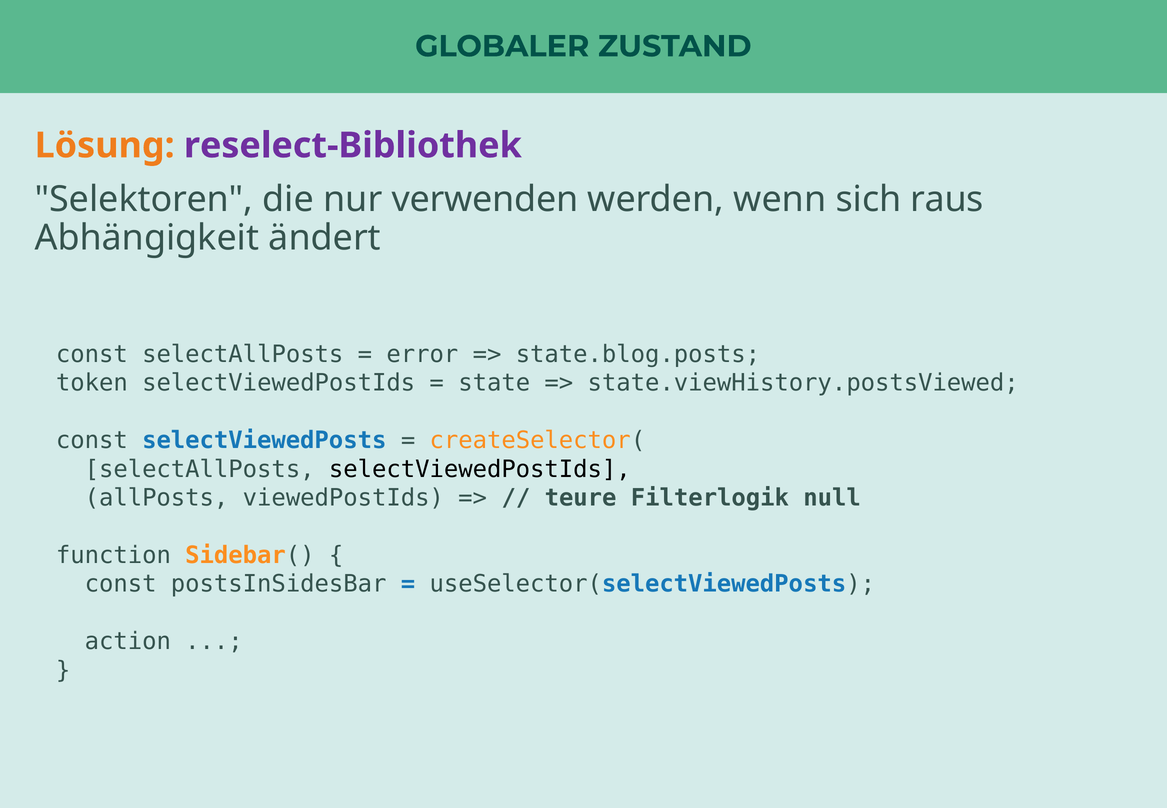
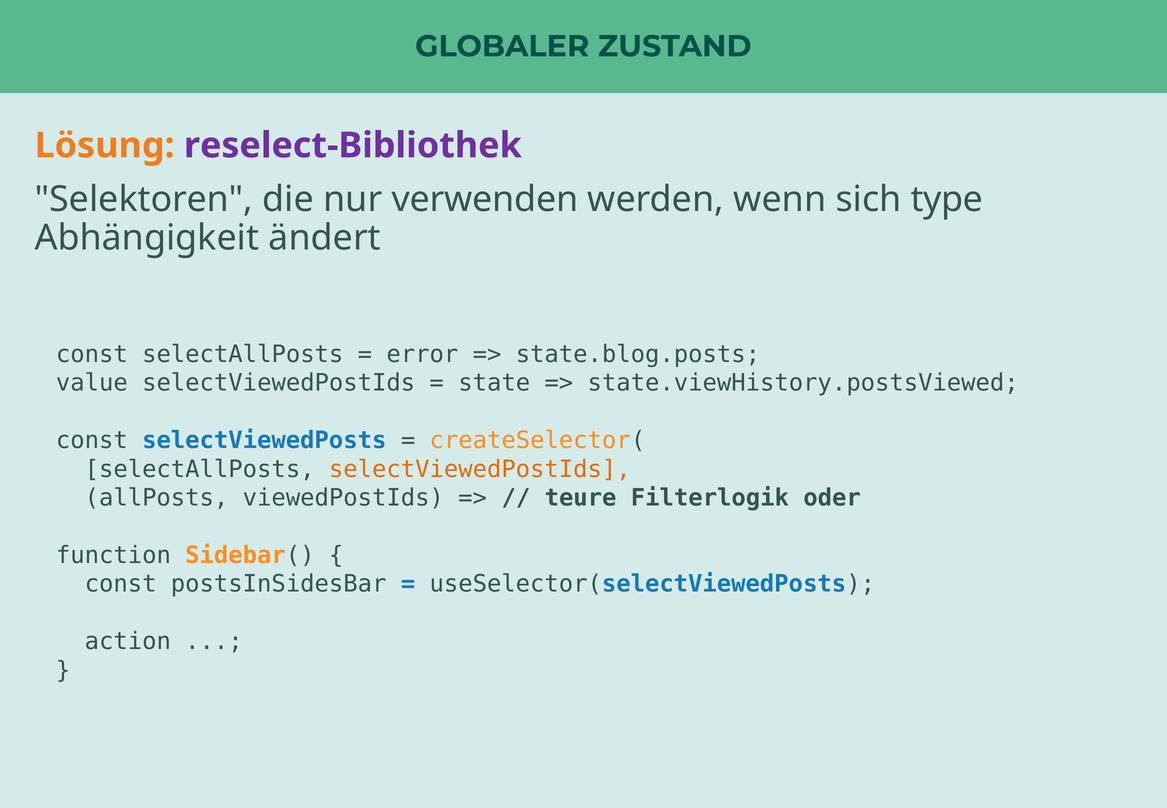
raus: raus -> type (947, 199)
token: token -> value (92, 383)
selectViewedPostIds colour: black -> orange (480, 469)
null: null -> oder (832, 498)
